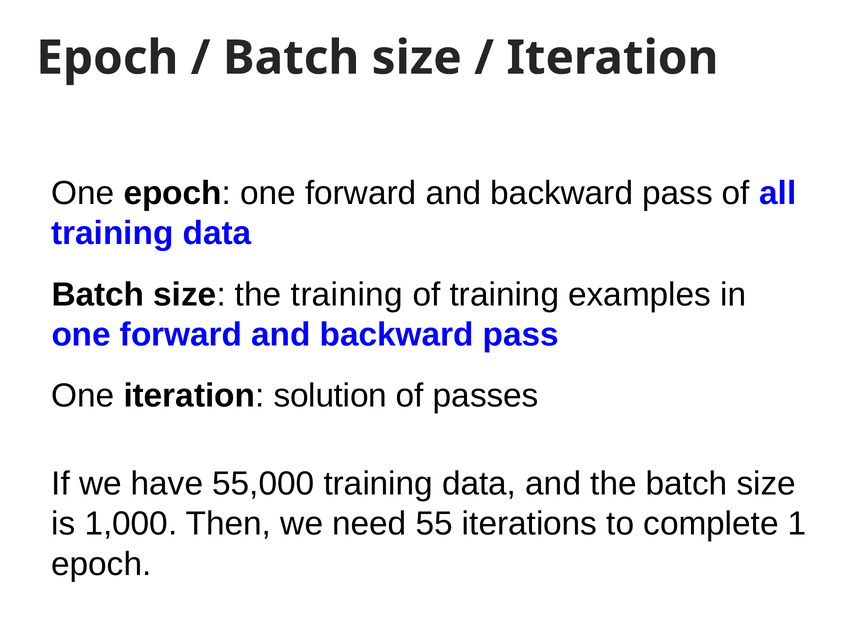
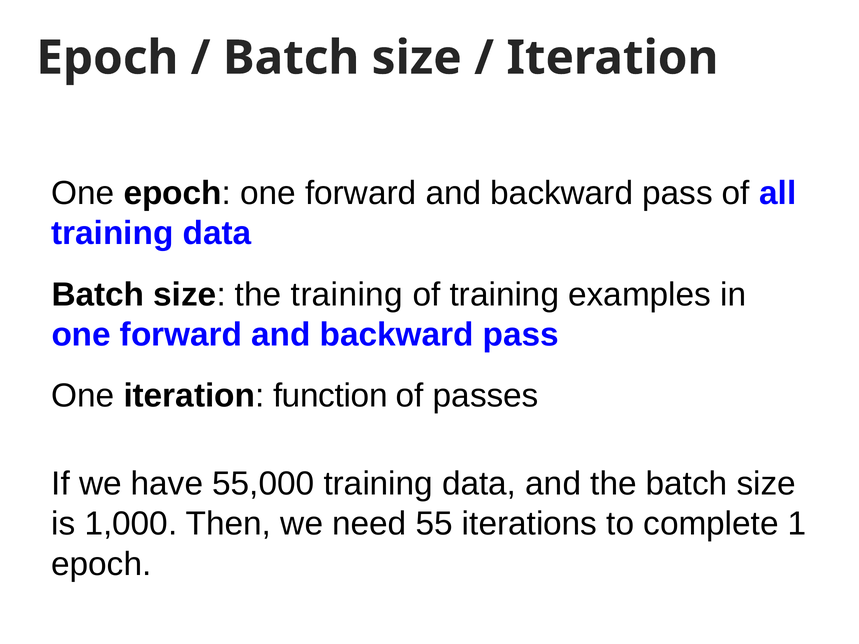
solution: solution -> function (330, 396)
